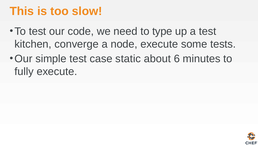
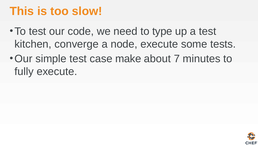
static: static -> make (128, 59)
6: 6 -> 7 (177, 59)
